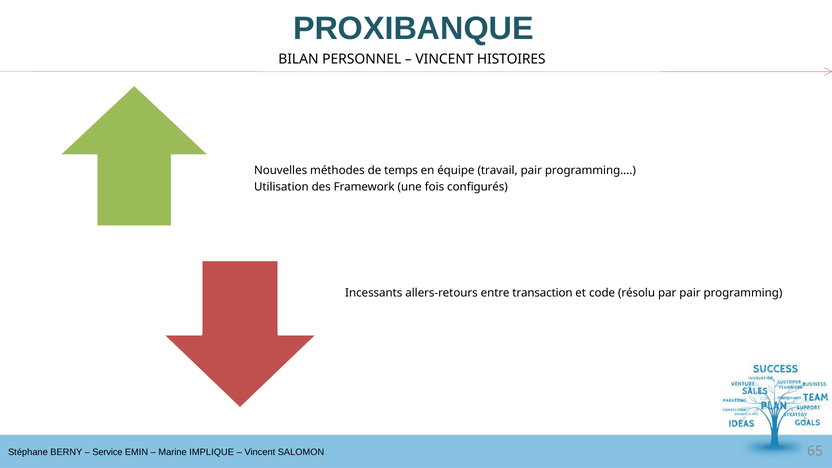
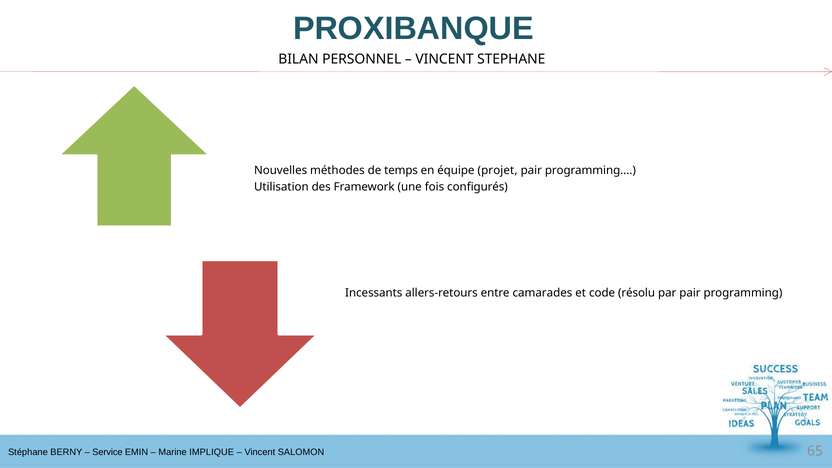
HISTOIRES: HISTOIRES -> STEPHANE (511, 59)
travail: travail -> projet (498, 170)
transaction: transaction -> camarades (542, 293)
